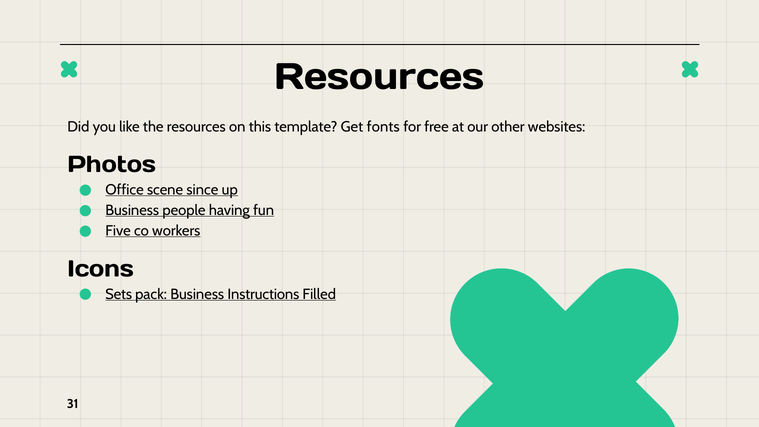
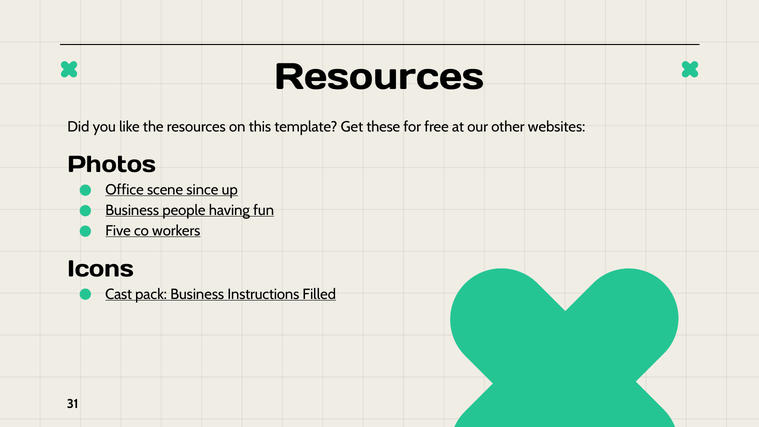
fonts: fonts -> these (383, 127)
Sets: Sets -> Cast (119, 294)
